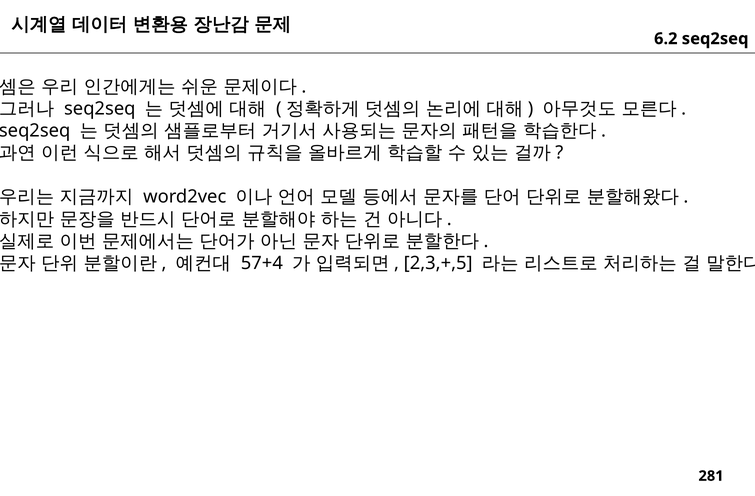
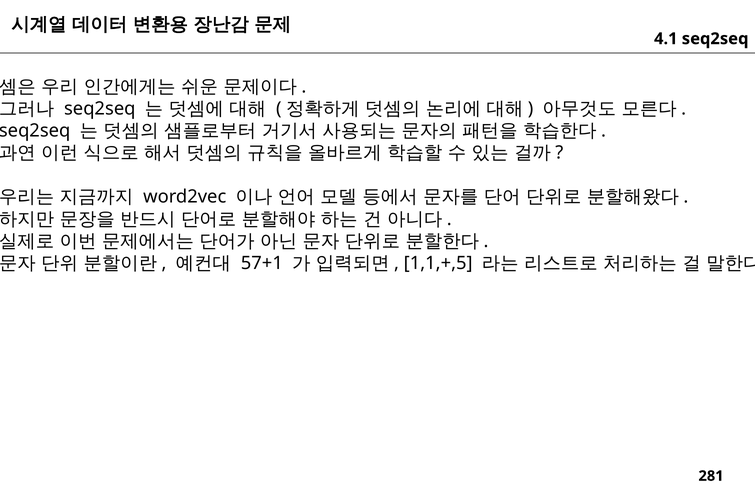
6.2: 6.2 -> 4.1 (666, 39)
57+4: 57+4 -> 57+1 (262, 263)
2,3,+,5: 2,3,+,5 -> 1,1,+,5 (438, 263)
